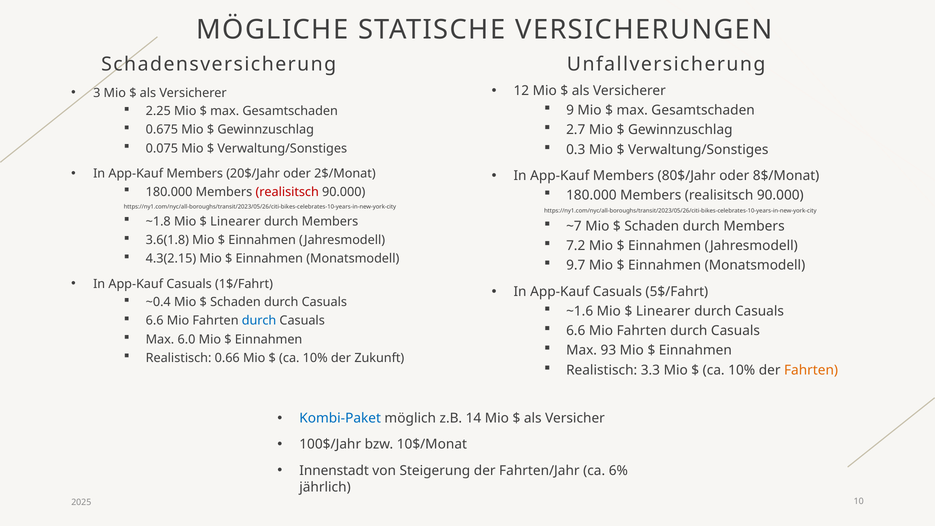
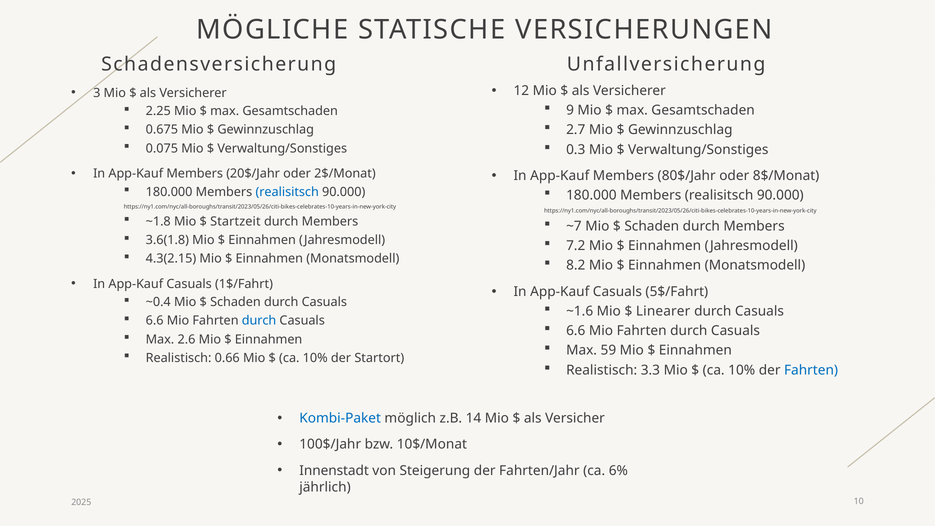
realisitsch colour: red -> blue (287, 192)
Linearer: Linearer -> Startzeit (235, 222)
9.7: 9.7 -> 8.2 (576, 265)
6.0: 6.0 -> 2.6 (186, 339)
93: 93 -> 59 (608, 350)
Zukunft: Zukunft -> Startort (379, 358)
Fahrten colour: orange -> blue (811, 370)
